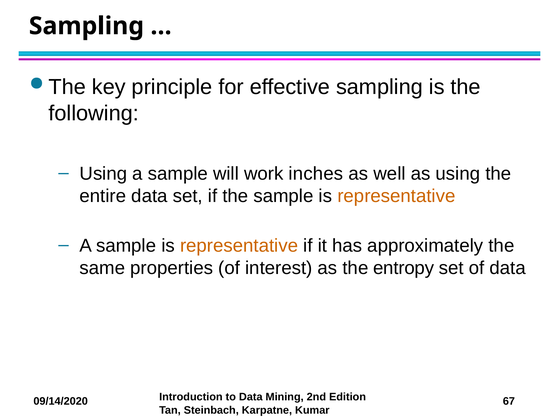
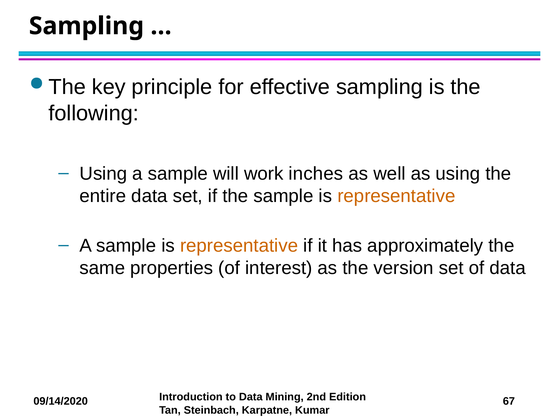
entropy: entropy -> version (404, 268)
